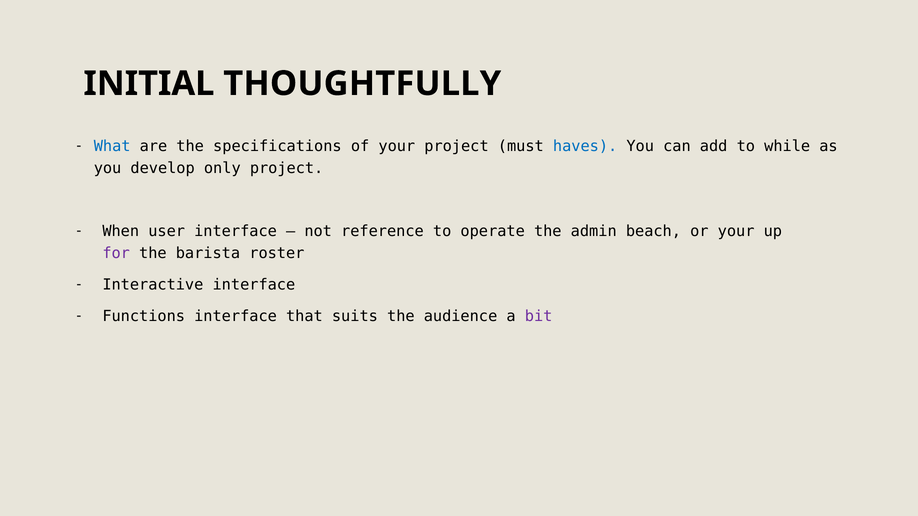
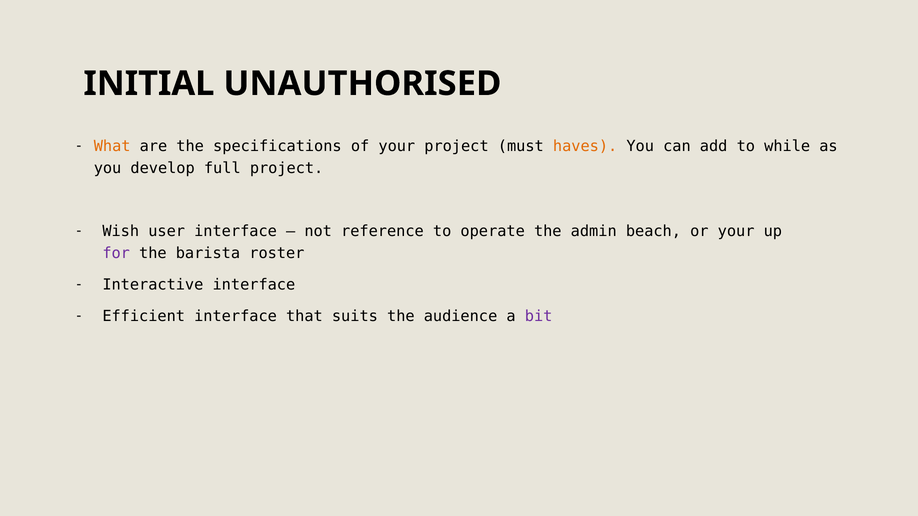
THOUGHTFULLY: THOUGHTFULLY -> UNAUTHORISED (362, 84)
What colour: blue -> orange (112, 146)
haves colour: blue -> orange (585, 146)
only: only -> full (222, 168)
When: When -> Wish (121, 232)
Functions: Functions -> Efficient (144, 317)
